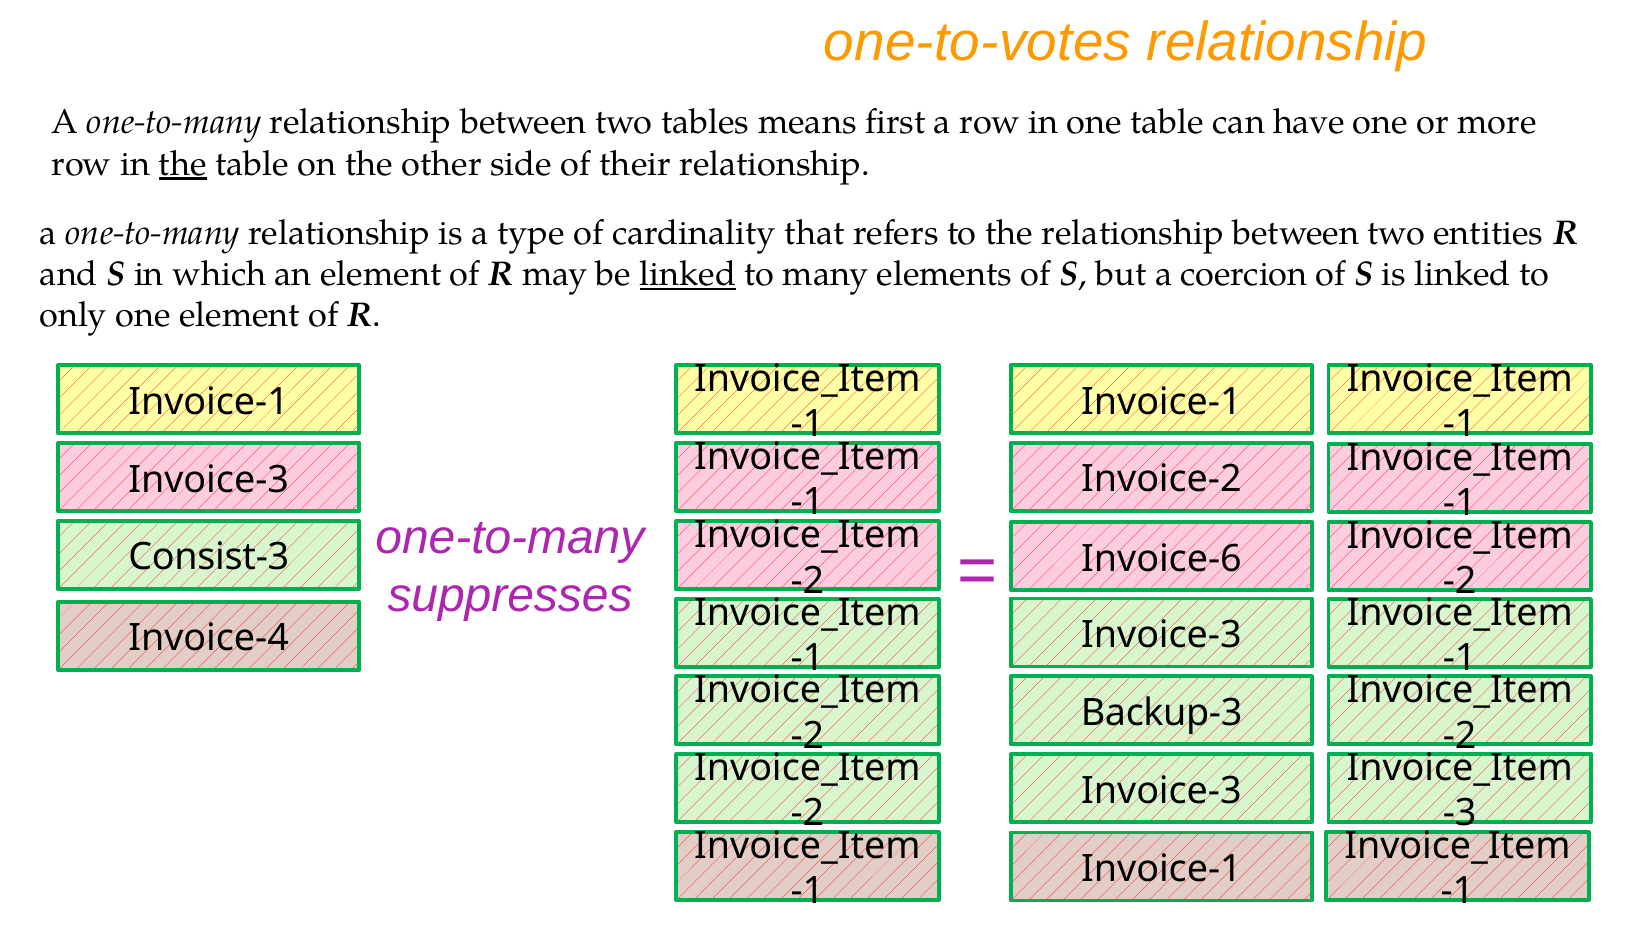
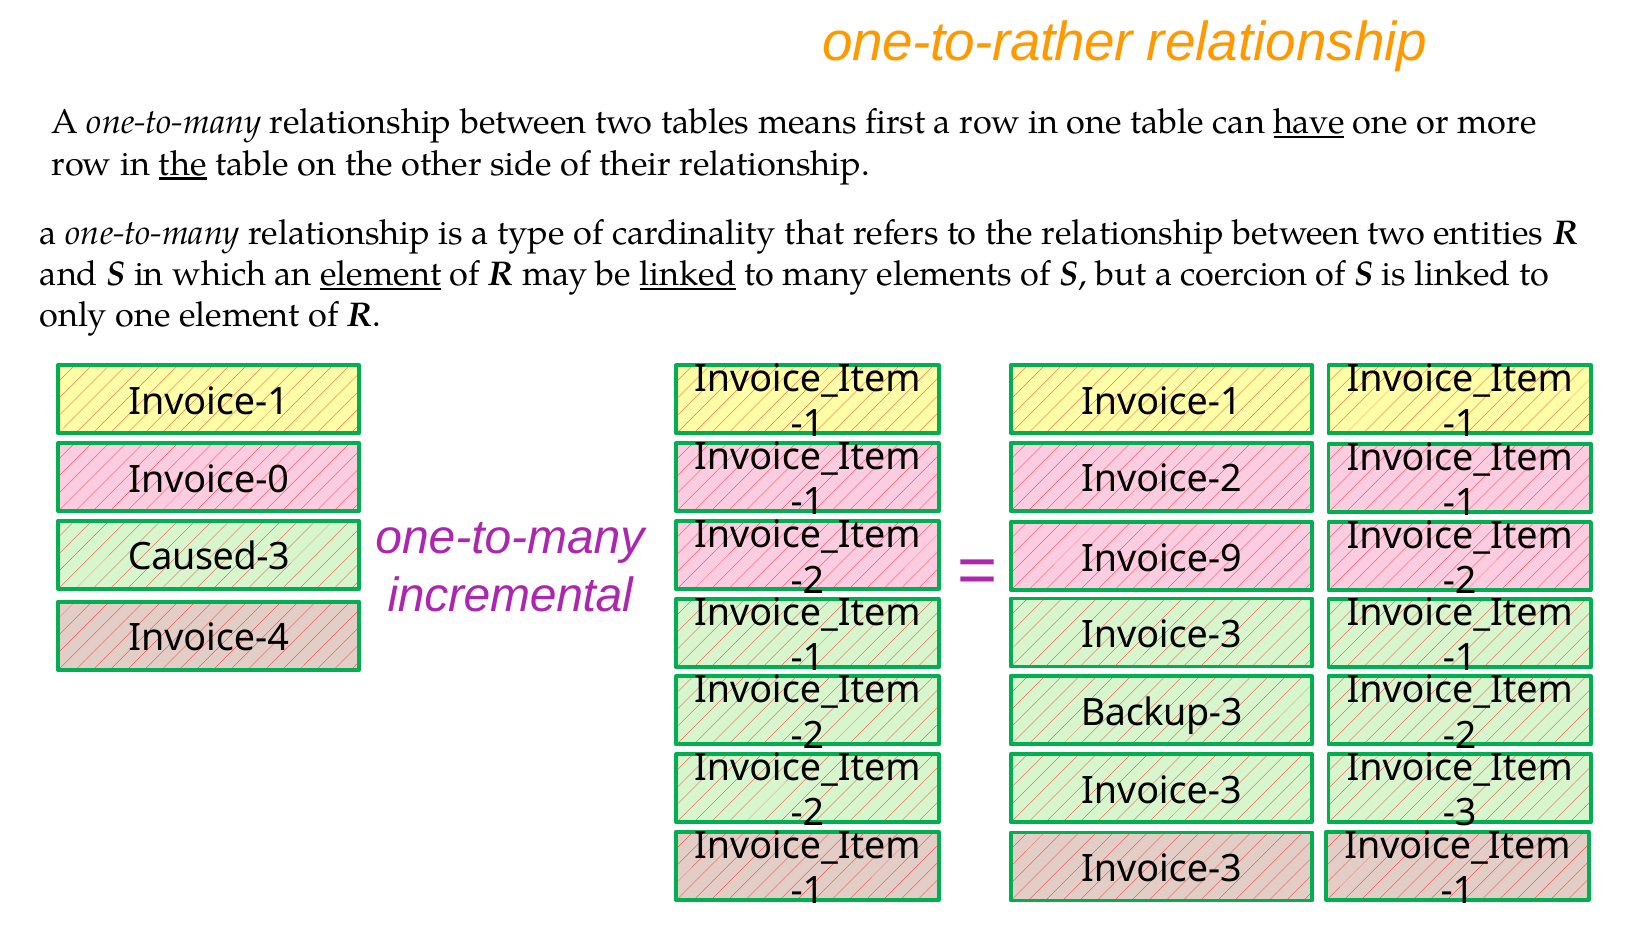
one-to-votes: one-to-votes -> one-to-rather (978, 43)
have underline: none -> present (1309, 123)
element underline: none -> present (381, 274)
Invoice-3: Invoice-3 -> Invoice-0 (209, 480)
Consist-3: Consist-3 -> Caused-3 (209, 557)
Invoice-6: Invoice-6 -> Invoice-9 (1161, 559)
suppresses: suppresses -> incremental (510, 595)
Invoice-1: Invoice-1 -> Invoice-3 (1161, 869)
